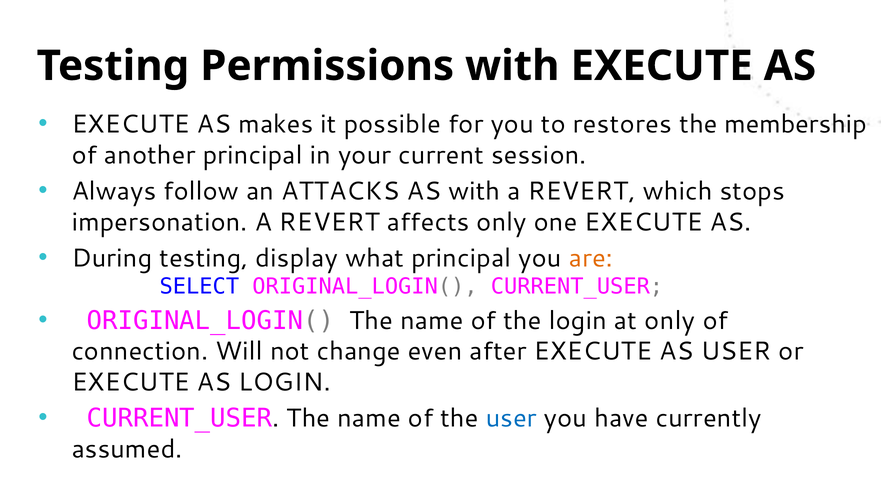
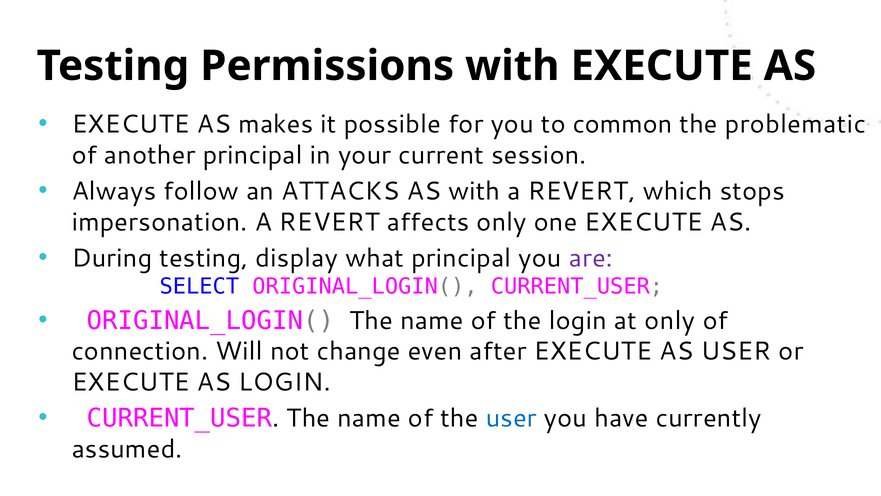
restores: restores -> common (623, 124)
membership: membership -> problematic (795, 124)
are colour: orange -> purple (591, 258)
